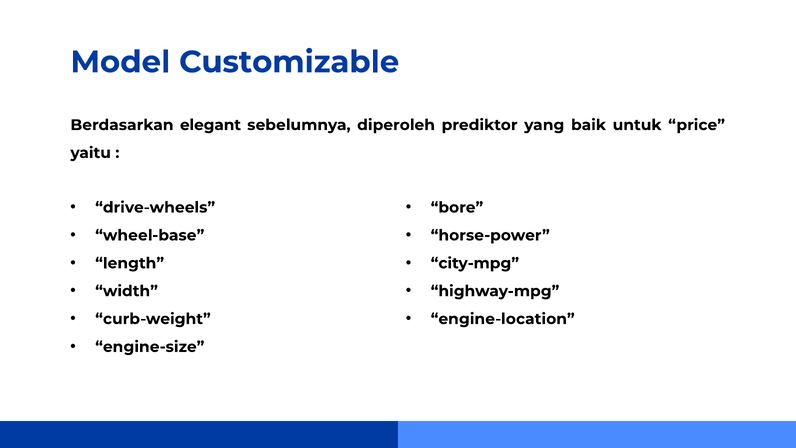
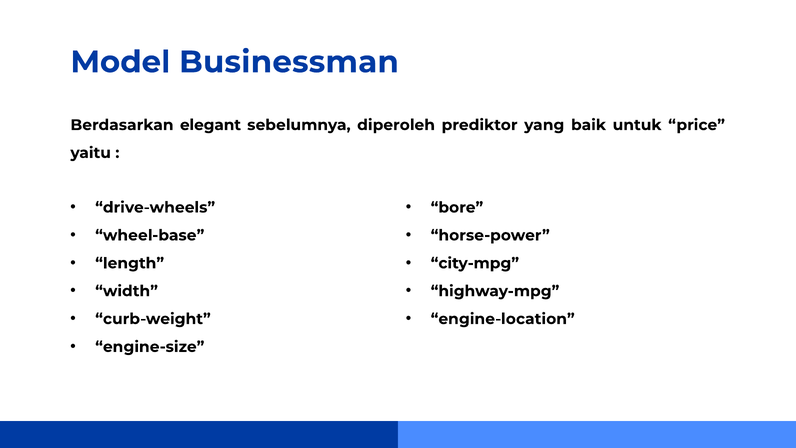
Customizable: Customizable -> Businessman (289, 62)
